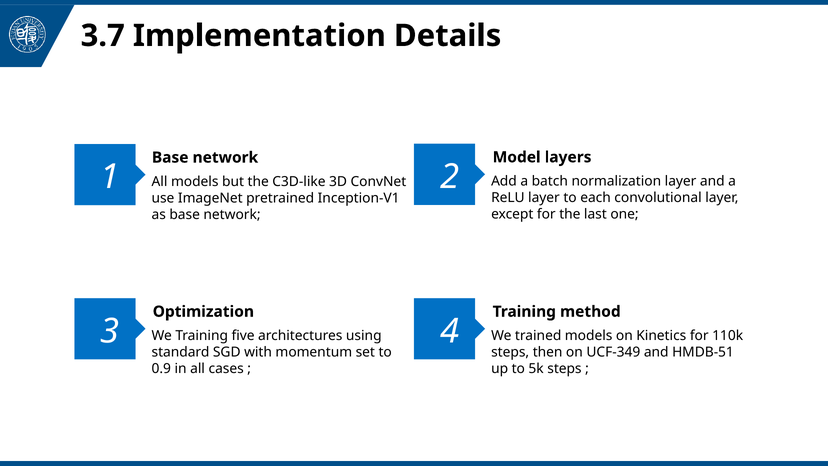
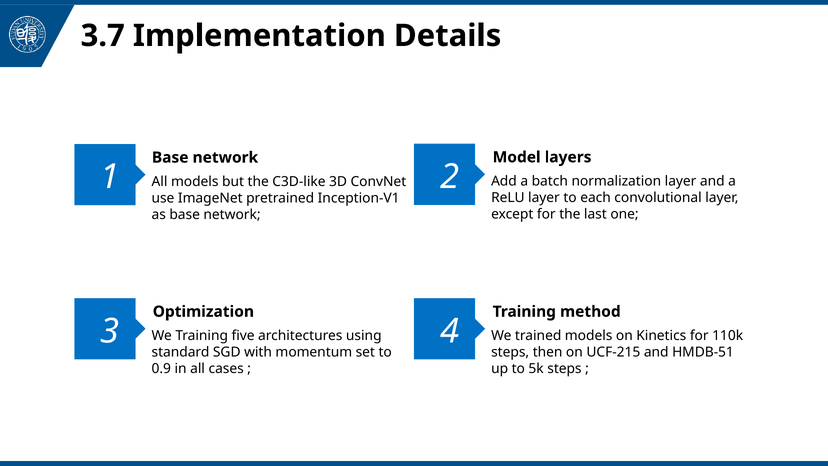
UCF-349: UCF-349 -> UCF-215 (613, 352)
